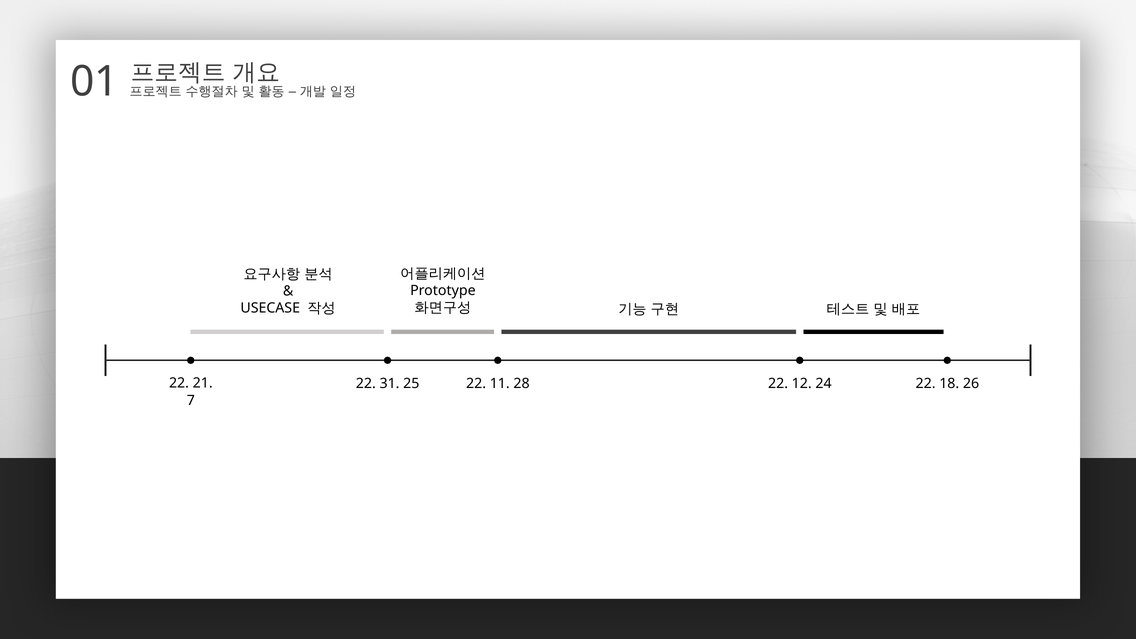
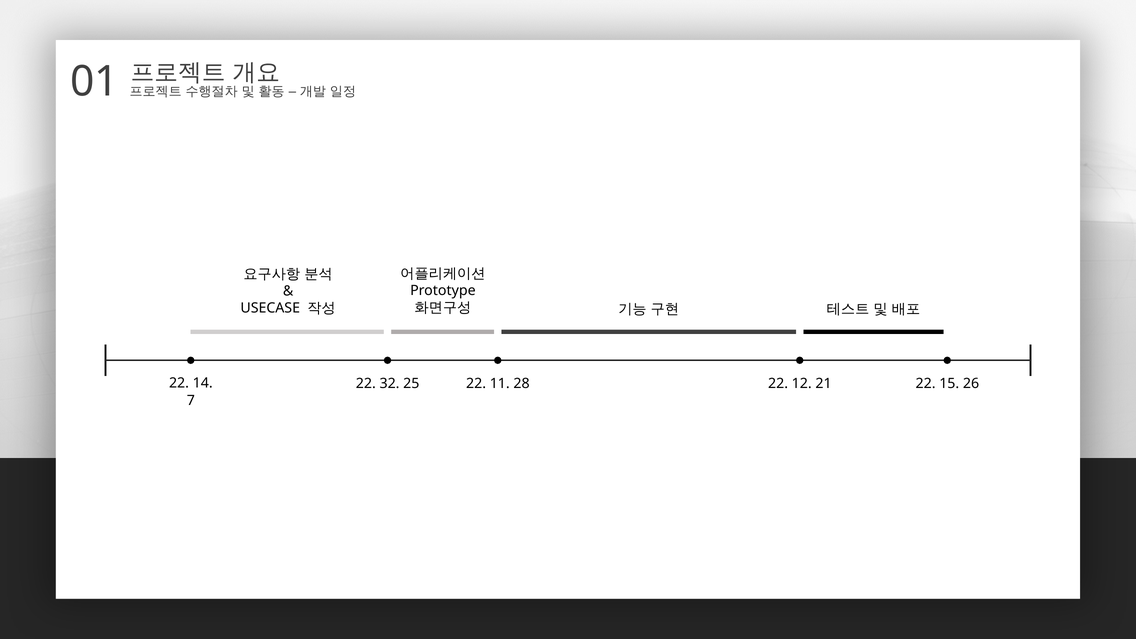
21: 21 -> 14 (203, 383)
31: 31 -> 32 (390, 383)
24: 24 -> 21 (824, 383)
18: 18 -> 15 (949, 383)
